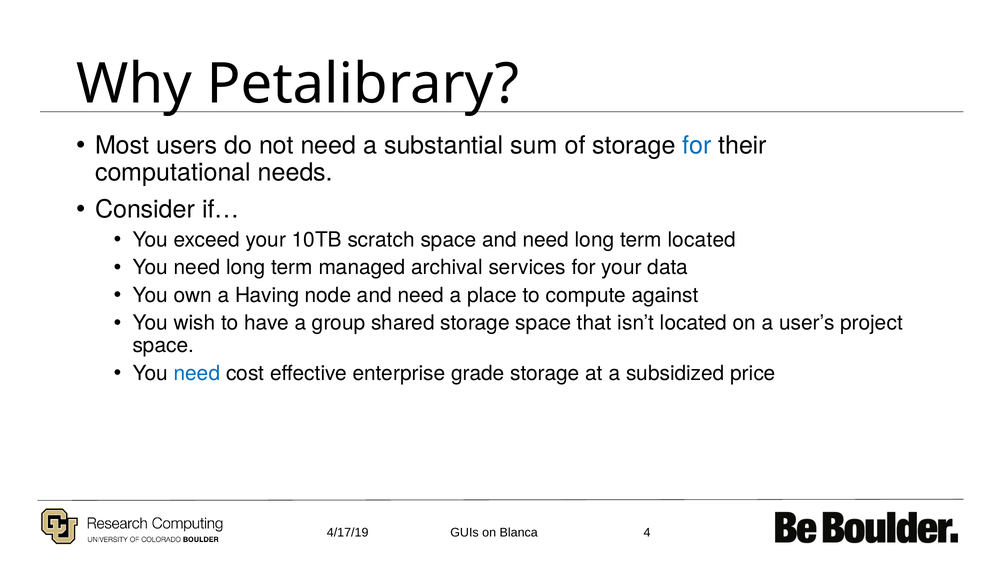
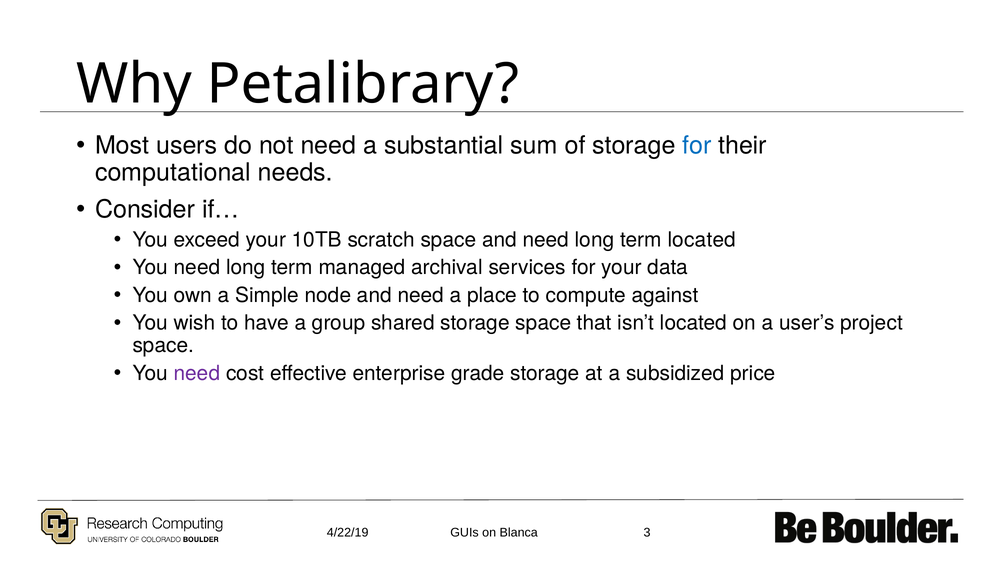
Having: Having -> Simple (267, 295)
need colour: blue -> purple (197, 373)
4/17/19: 4/17/19 -> 4/22/19 (348, 533)
4: 4 -> 3 (647, 533)
